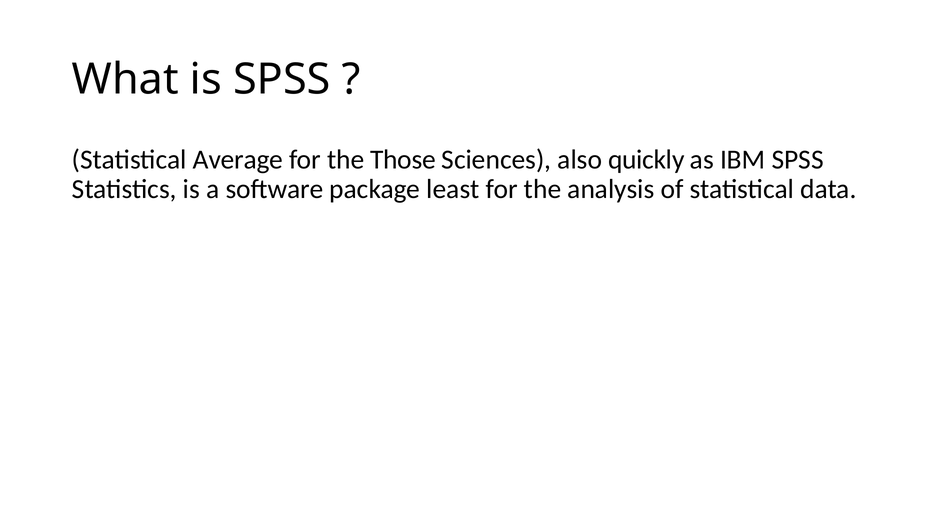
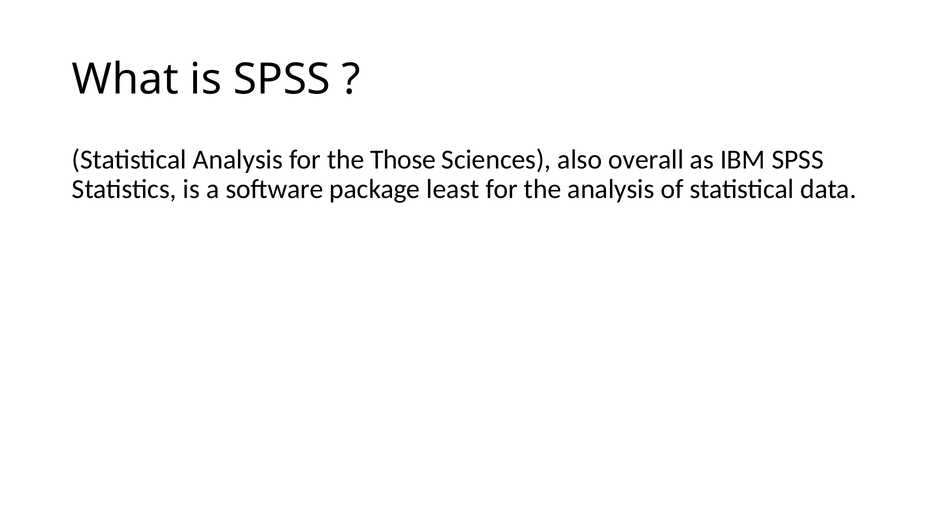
Statistical Average: Average -> Analysis (238, 160)
quickly: quickly -> overall (646, 160)
